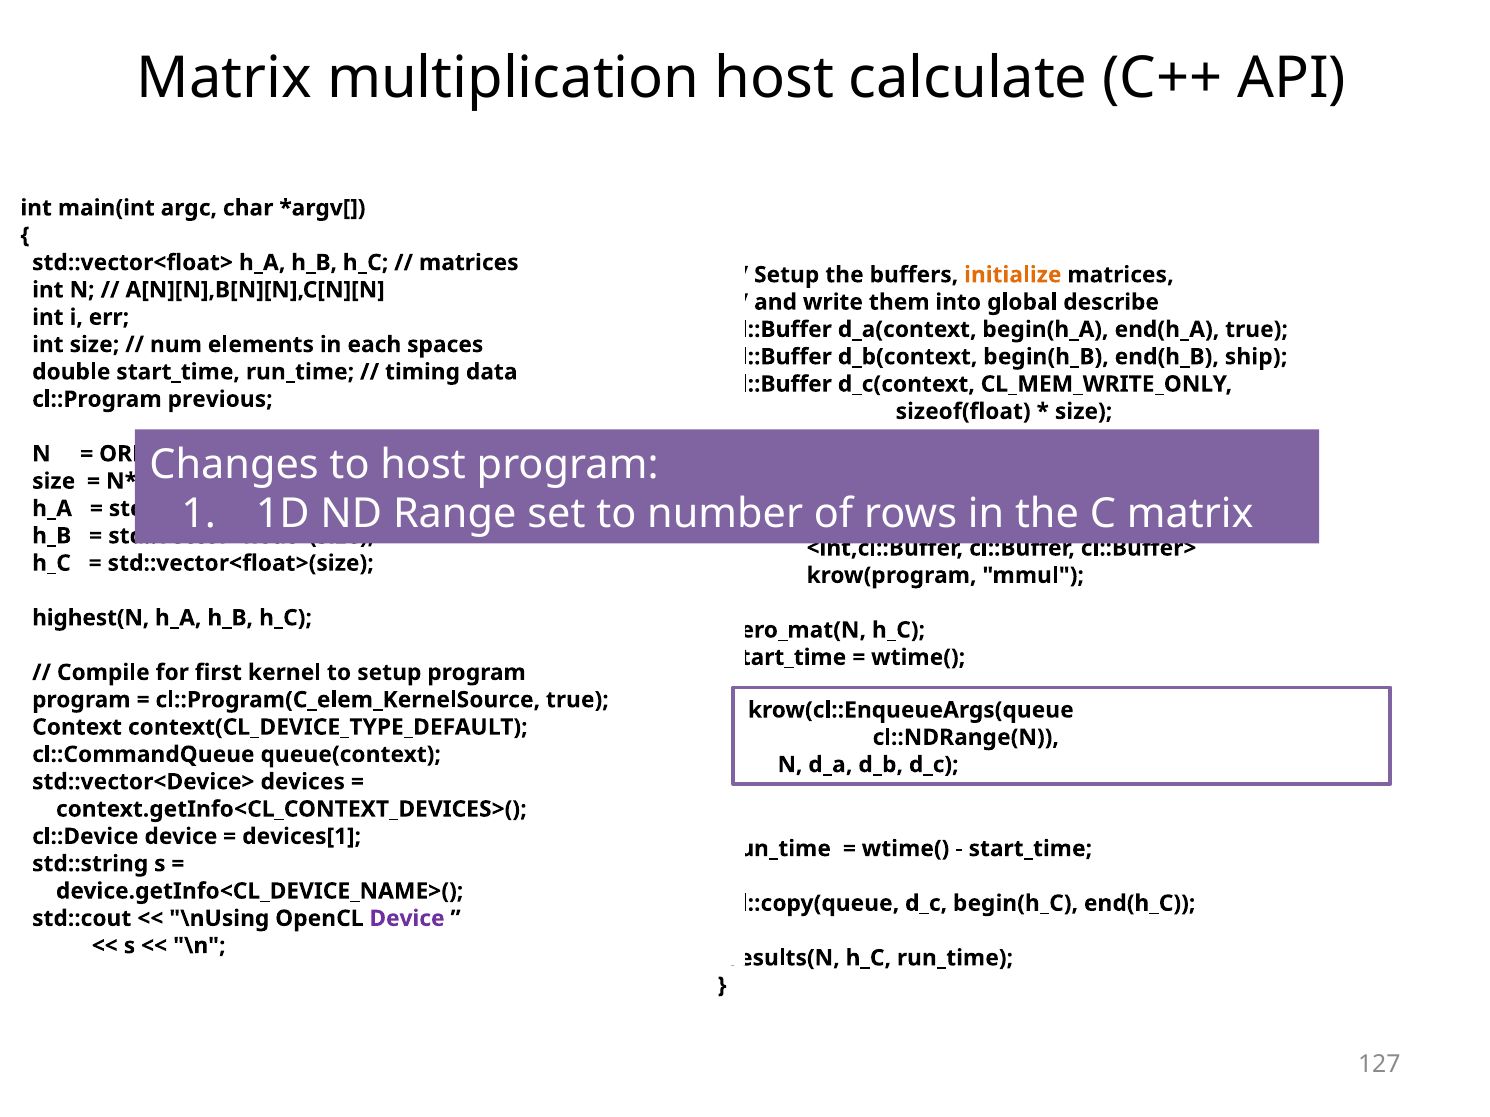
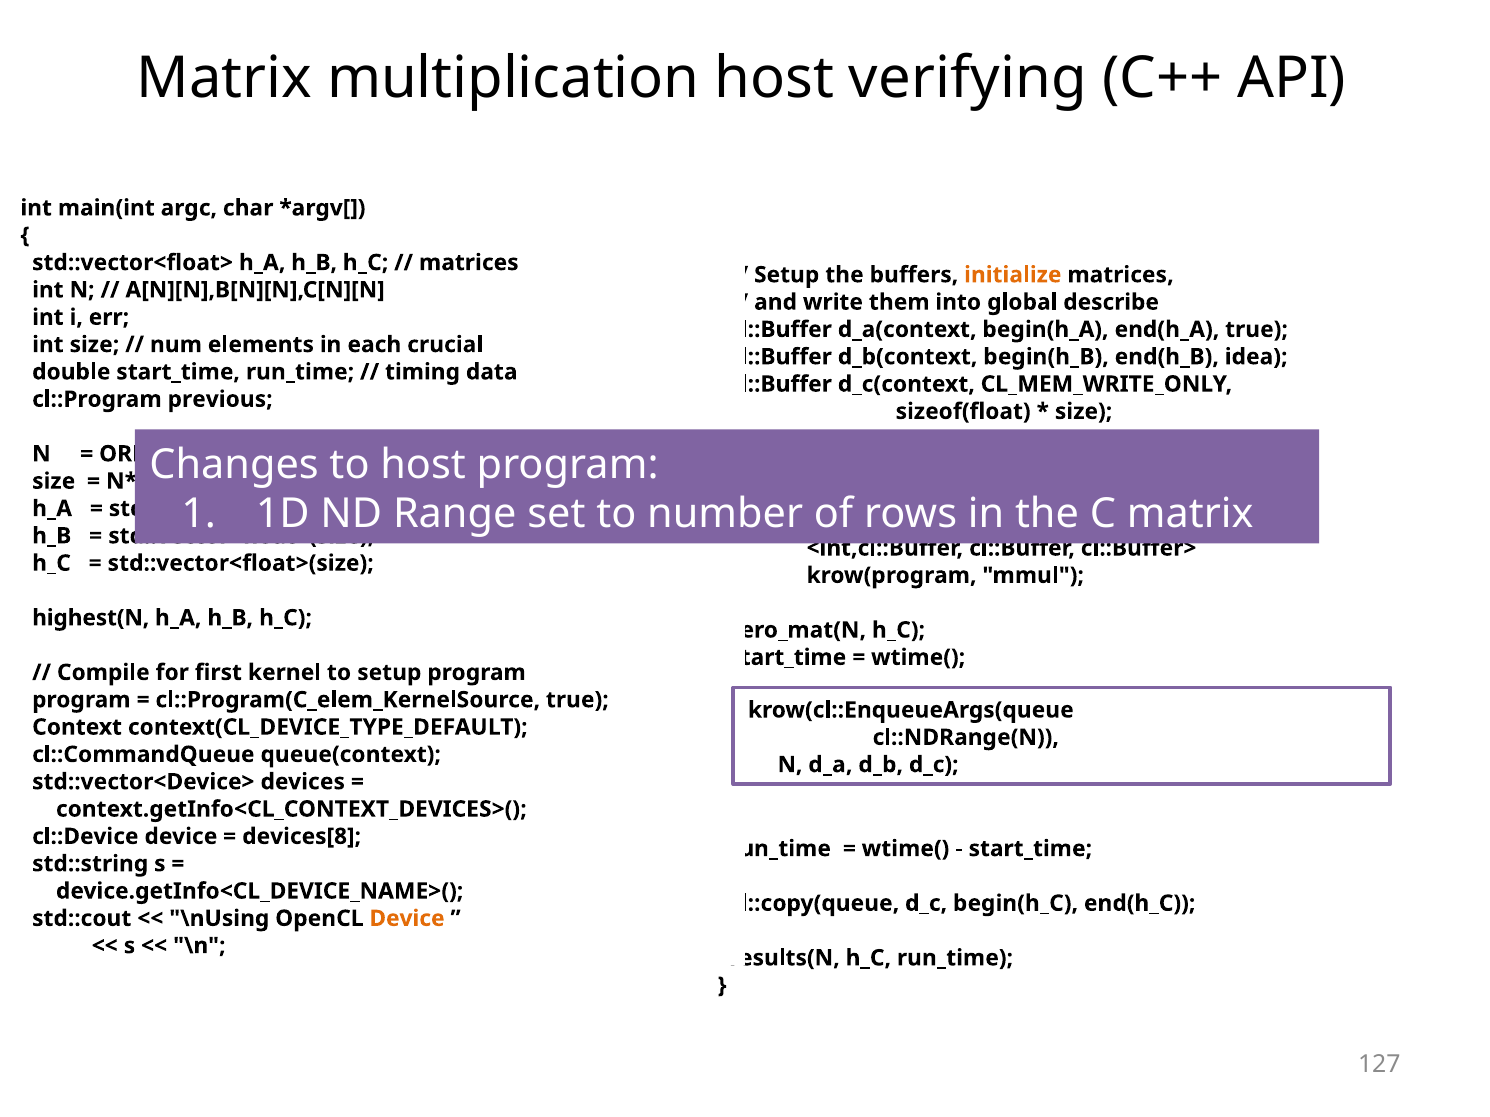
calculate: calculate -> verifying (968, 78)
spaces: spaces -> crucial (445, 345)
ship: ship -> idea (1256, 357)
devices[1: devices[1 -> devices[8 (302, 837)
Device colour: purple -> orange (407, 919)
